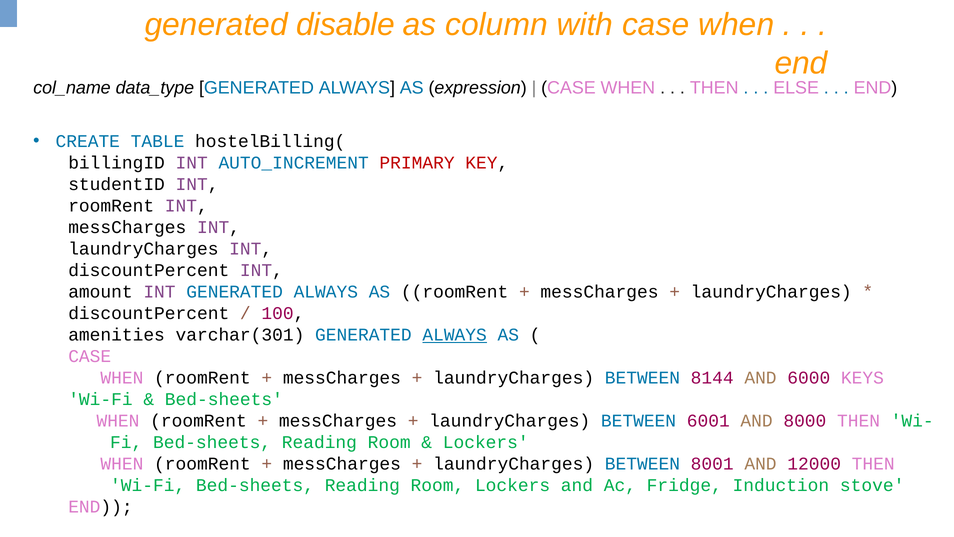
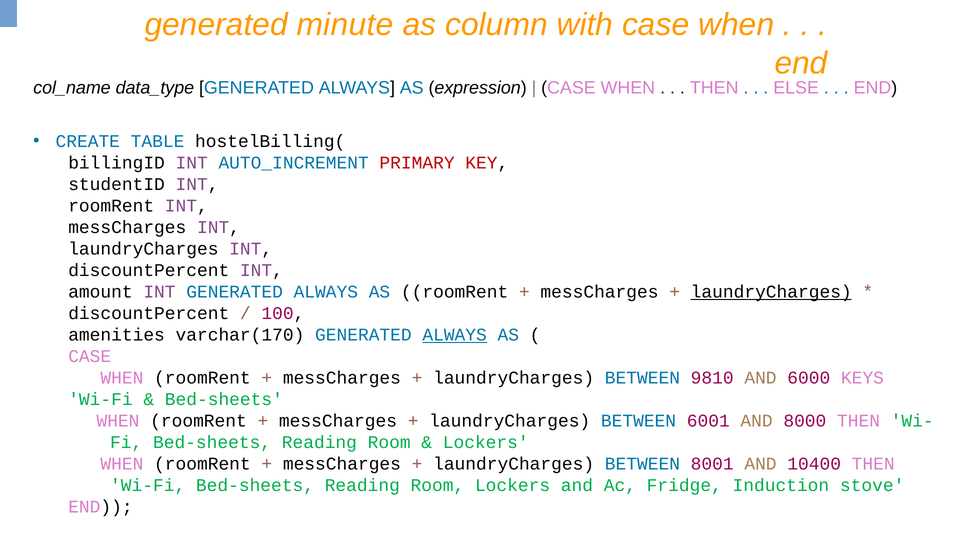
disable: disable -> minute (345, 25)
laundryCharges underline: none -> present (771, 292)
varchar(301: varchar(301 -> varchar(170 (240, 335)
8144: 8144 -> 9810 (712, 378)
12000: 12000 -> 10400 (814, 463)
